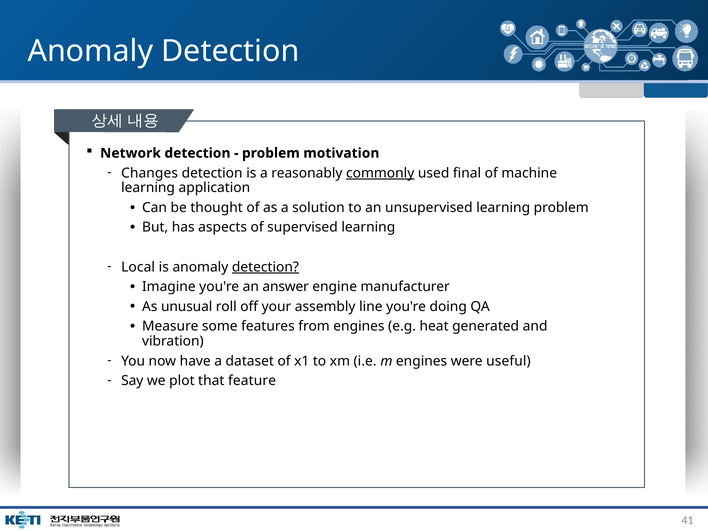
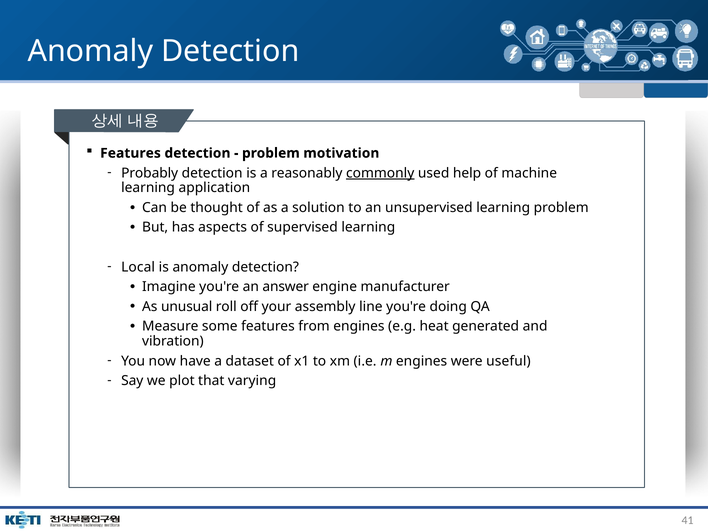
Network: Network -> Features (130, 153)
Changes: Changes -> Probably (150, 173)
final: final -> help (467, 173)
detection underline: present -> none (265, 267)
feature: feature -> varying (252, 381)
